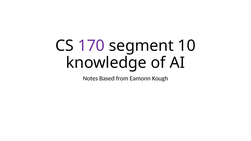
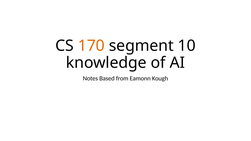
170 colour: purple -> orange (91, 46)
